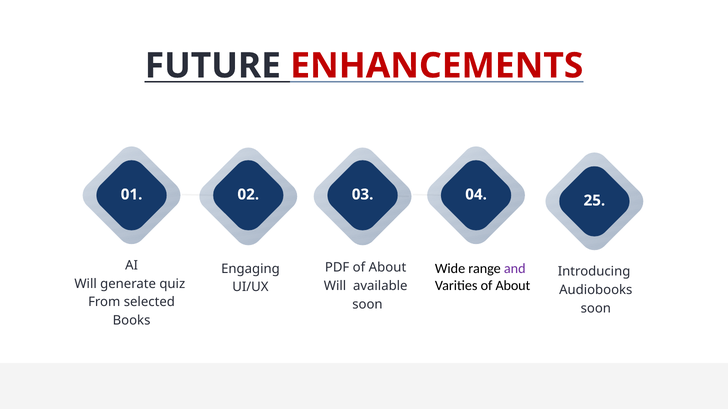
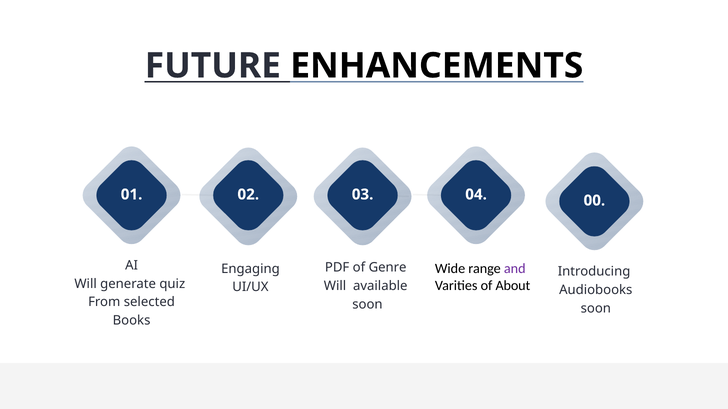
ENHANCEMENTS colour: red -> black (437, 66)
25: 25 -> 00 (594, 201)
PDF of About: About -> Genre (388, 268)
